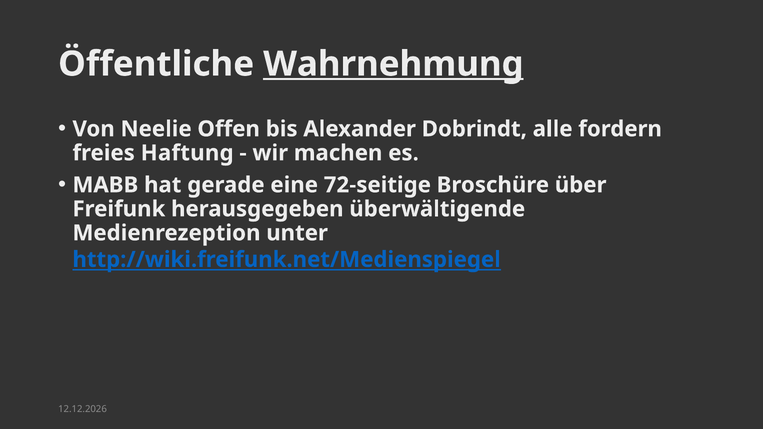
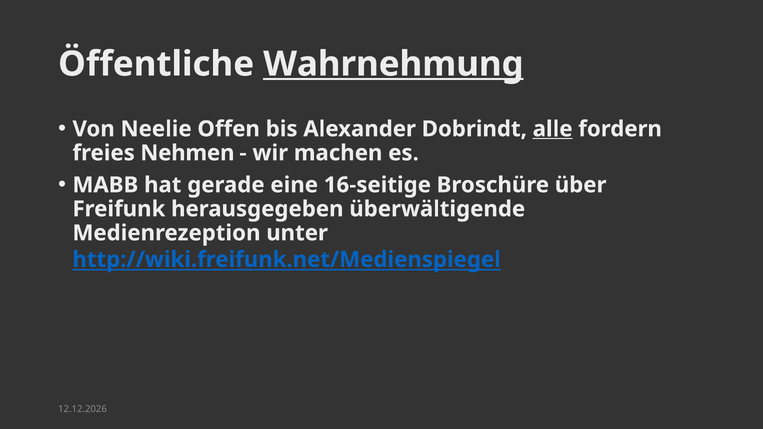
alle underline: none -> present (553, 129)
Haftung: Haftung -> Nehmen (187, 153)
72-seitige: 72-seitige -> 16-seitige (377, 185)
